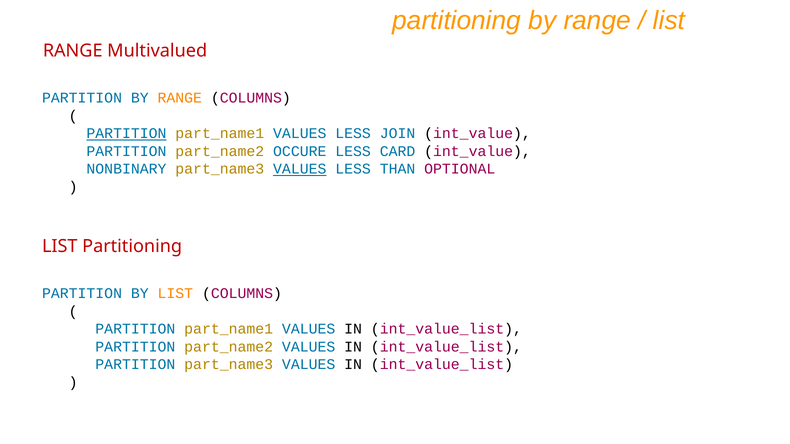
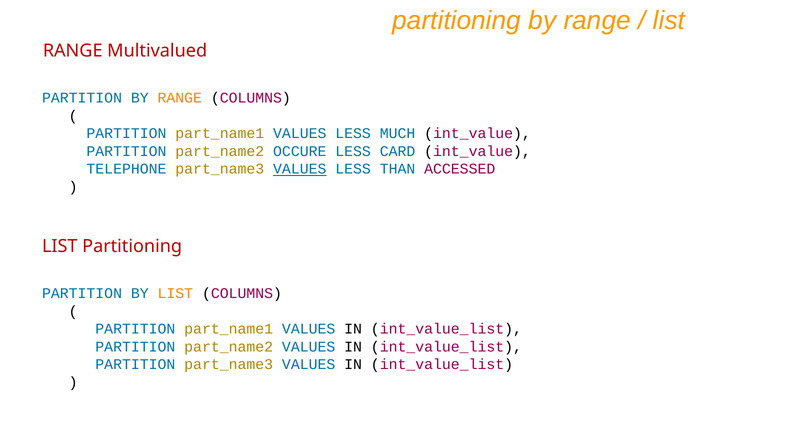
PARTITION underline: present -> none (126, 134)
JOIN: JOIN -> MUCH (398, 134)
NONBINARY: NONBINARY -> TELEPHONE (126, 169)
OPTIONAL: OPTIONAL -> ACCESSED (460, 169)
